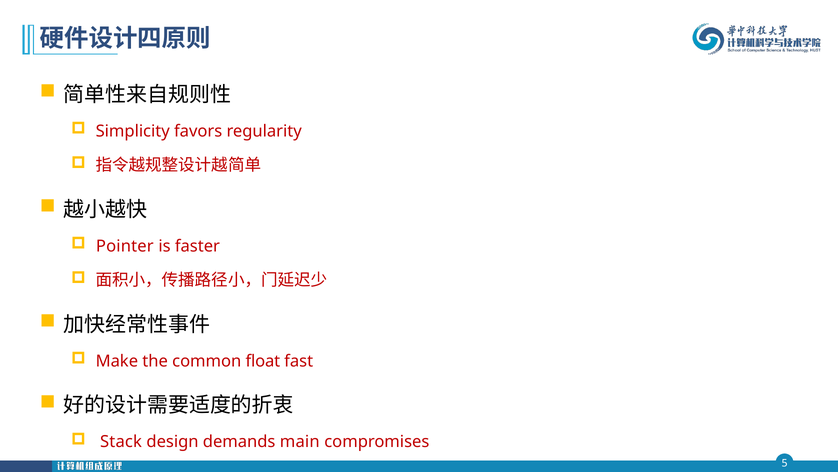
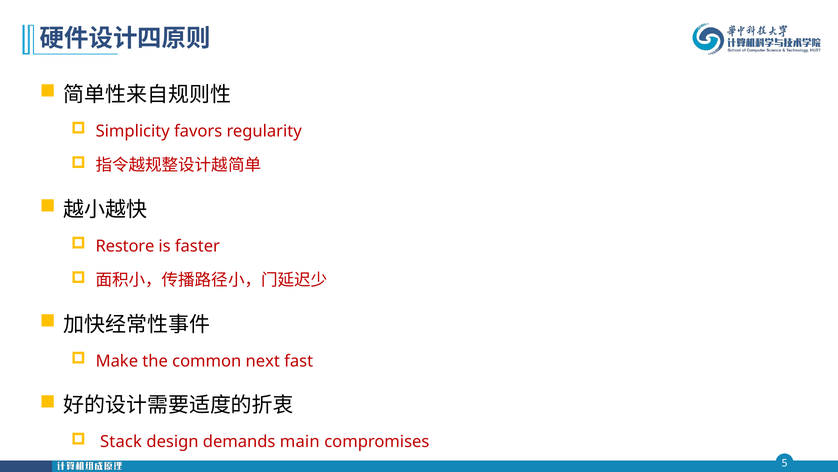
Pointer: Pointer -> Restore (125, 246)
float: float -> next (263, 361)
